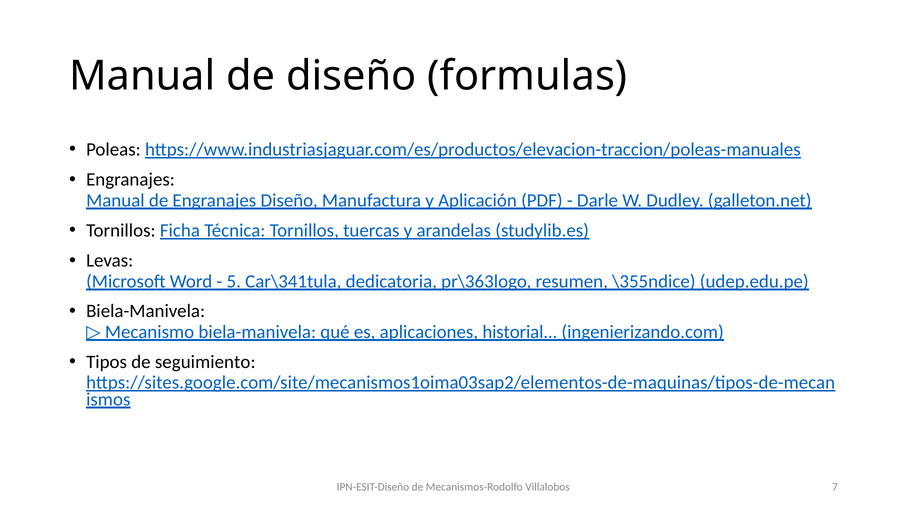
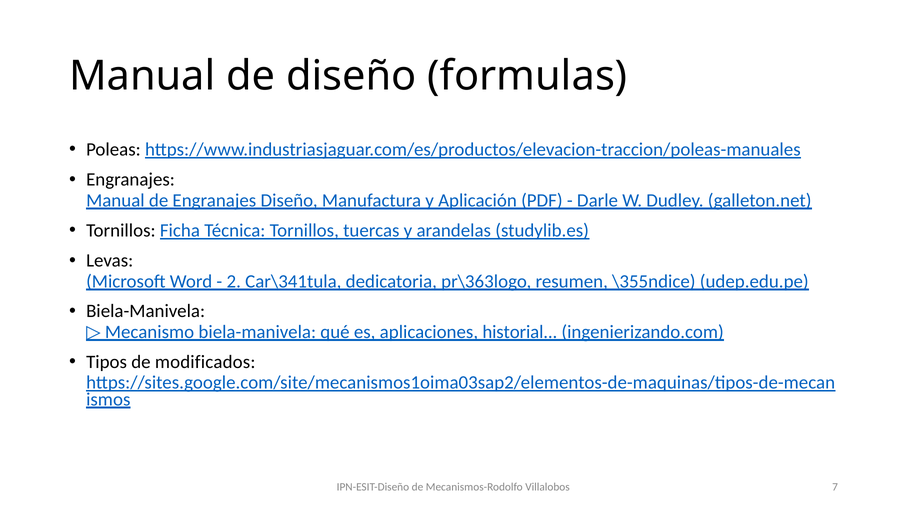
5: 5 -> 2 (234, 281)
seguimiento: seguimiento -> modificados (205, 362)
